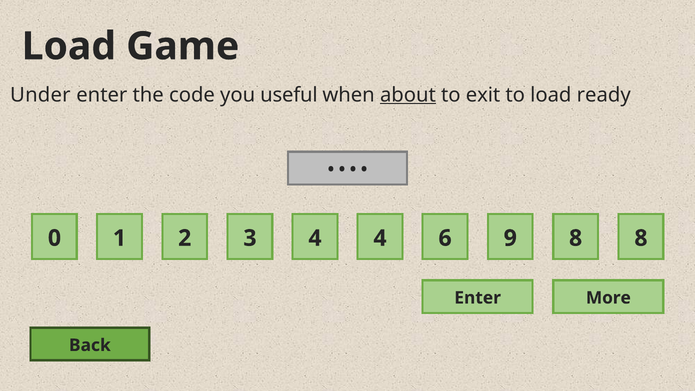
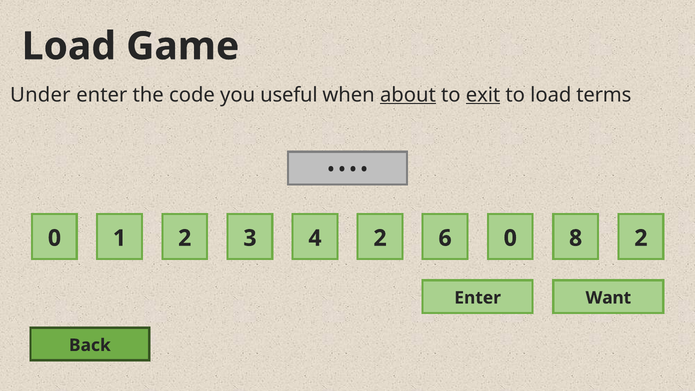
exit underline: none -> present (483, 95)
ready: ready -> terms (604, 95)
4 4: 4 -> 2 (380, 238)
6 9: 9 -> 0 (510, 238)
0 8: 8 -> 2 (641, 238)
More: More -> Want (608, 298)
